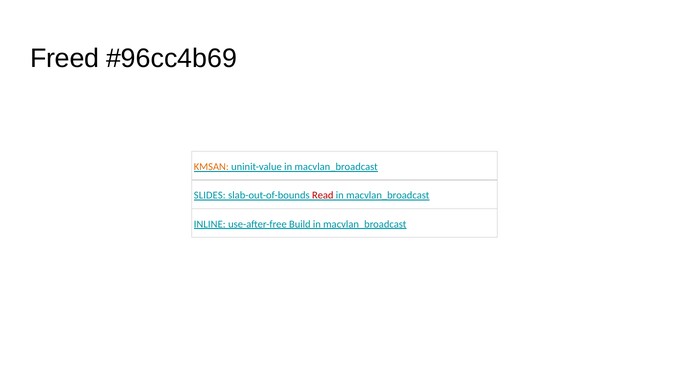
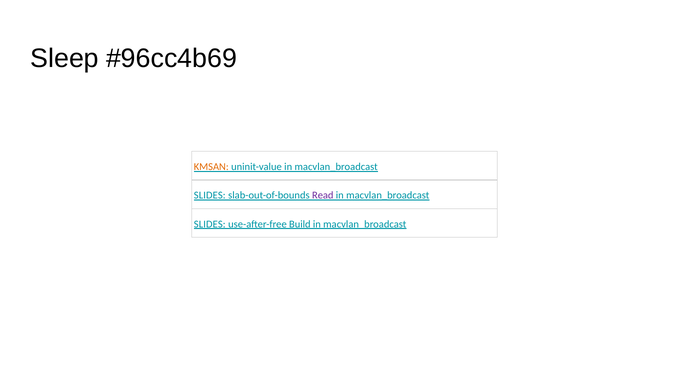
Freed: Freed -> Sleep (65, 58)
Read colour: red -> purple (323, 196)
INLINE: INLINE -> SLIDES (210, 224)
